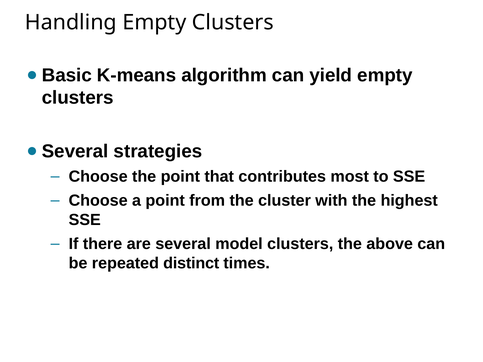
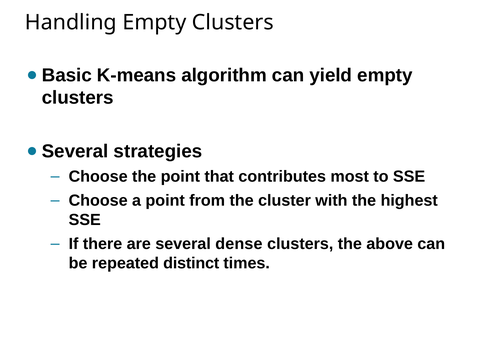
model: model -> dense (239, 244)
